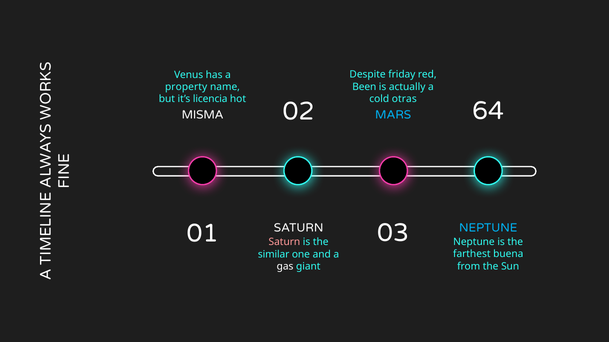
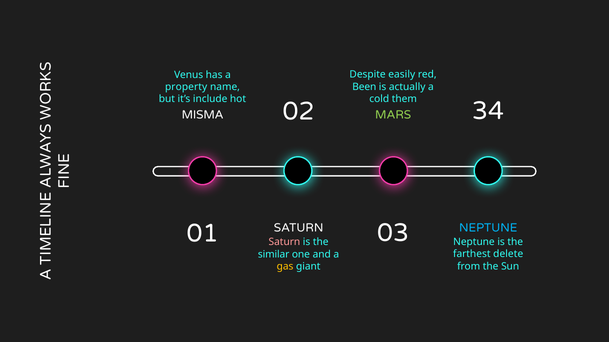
friday: friday -> easily (402, 75)
otras: otras -> them (404, 99)
licencia: licencia -> include (210, 99)
64: 64 -> 34 (488, 111)
MARS colour: light blue -> light green (393, 115)
buena: buena -> delete (508, 254)
gas colour: white -> yellow (285, 267)
